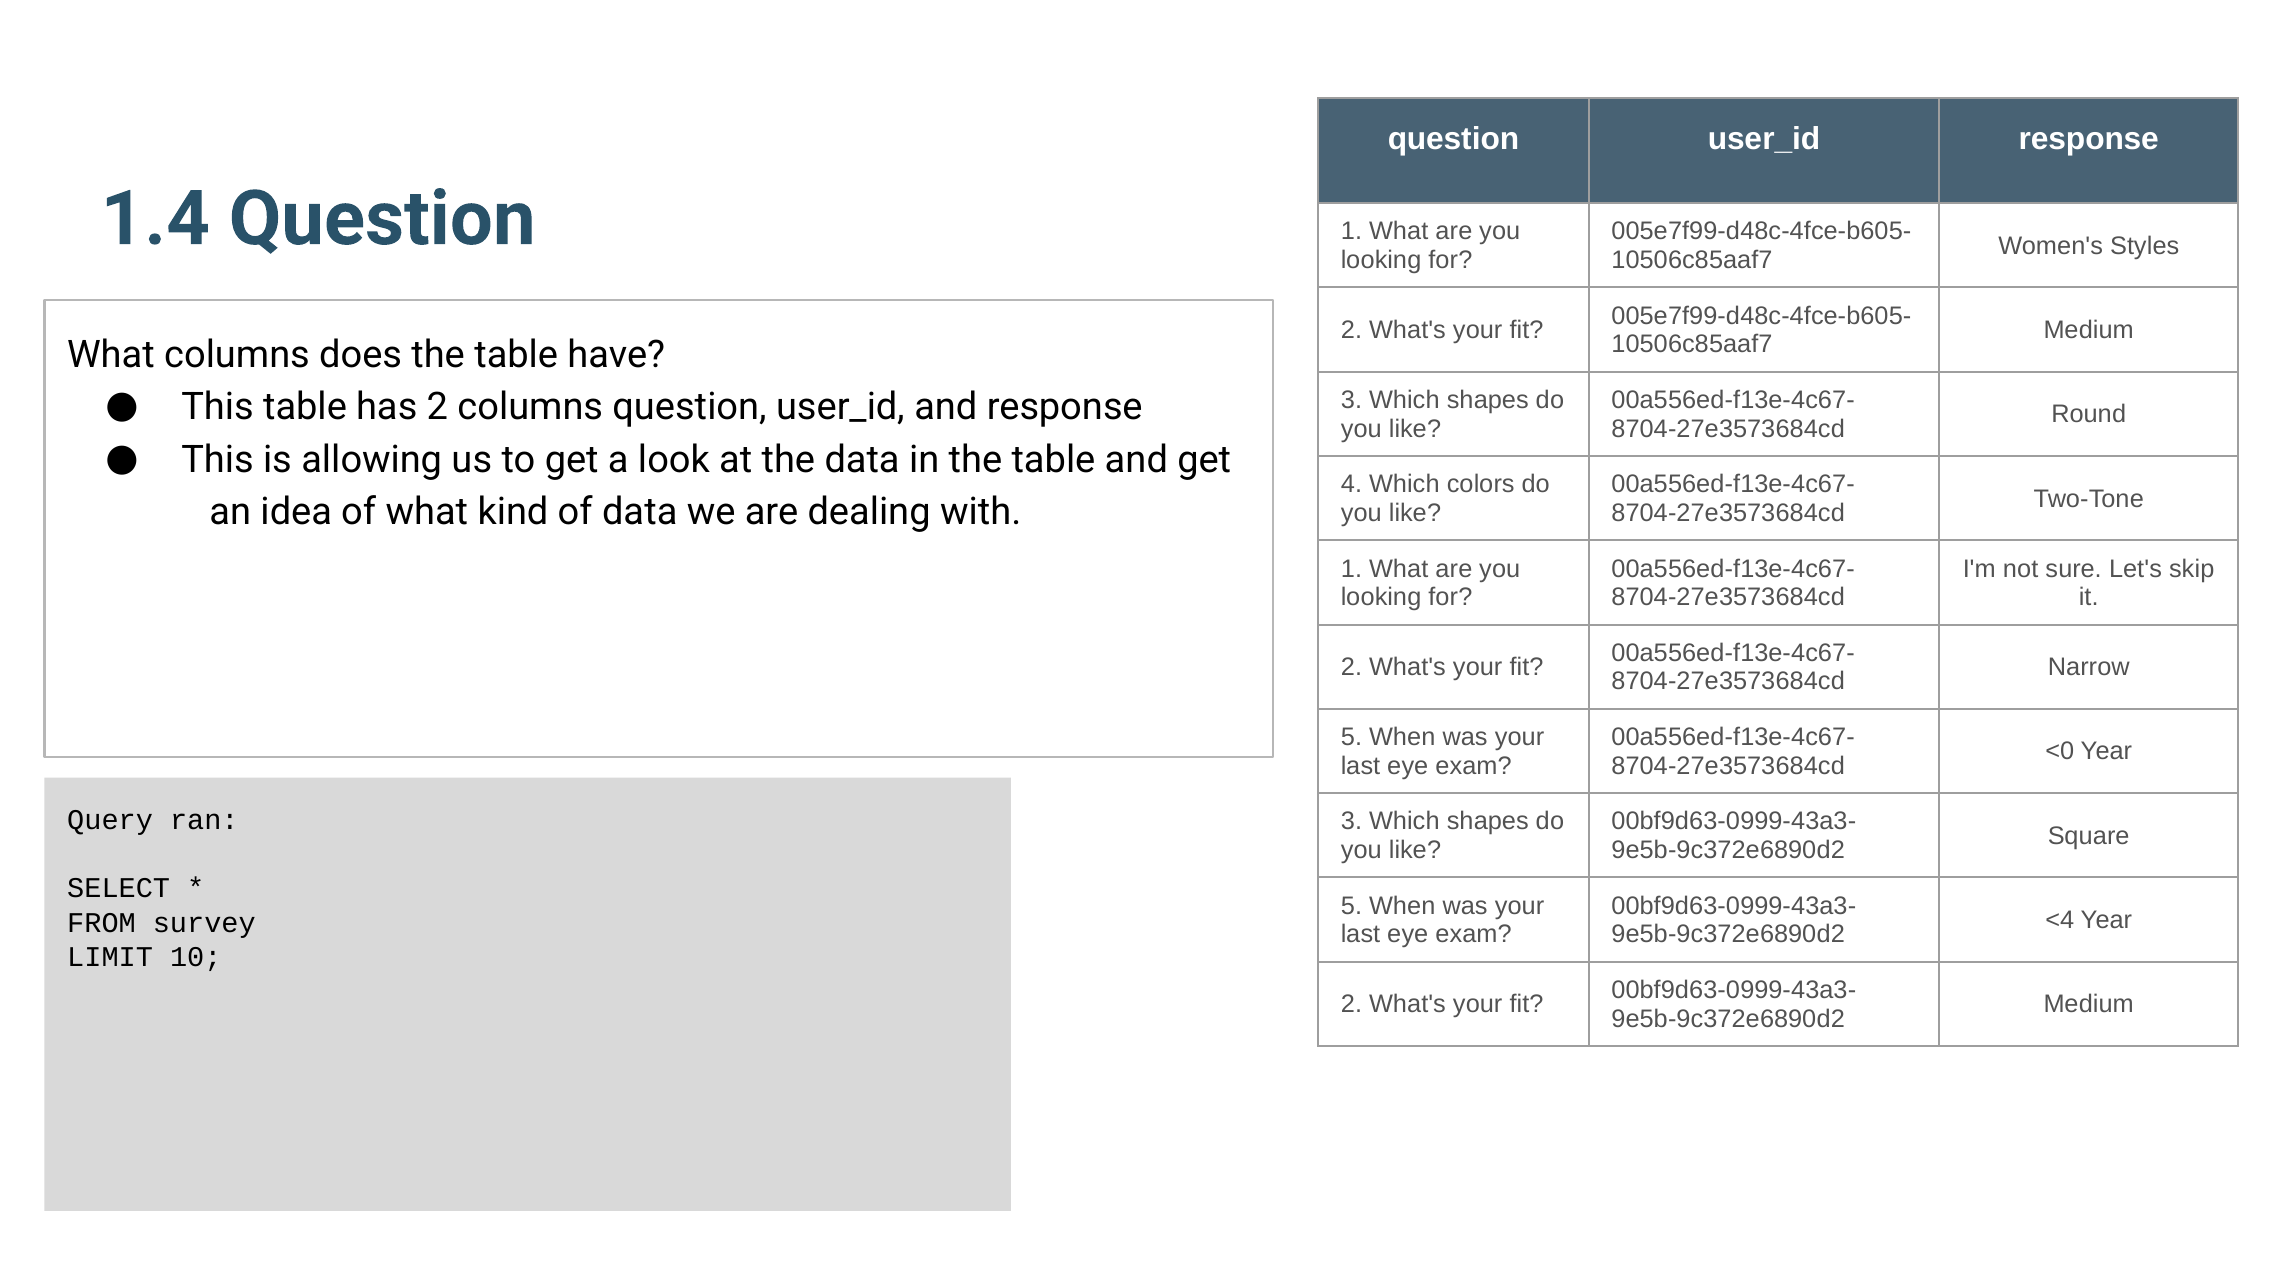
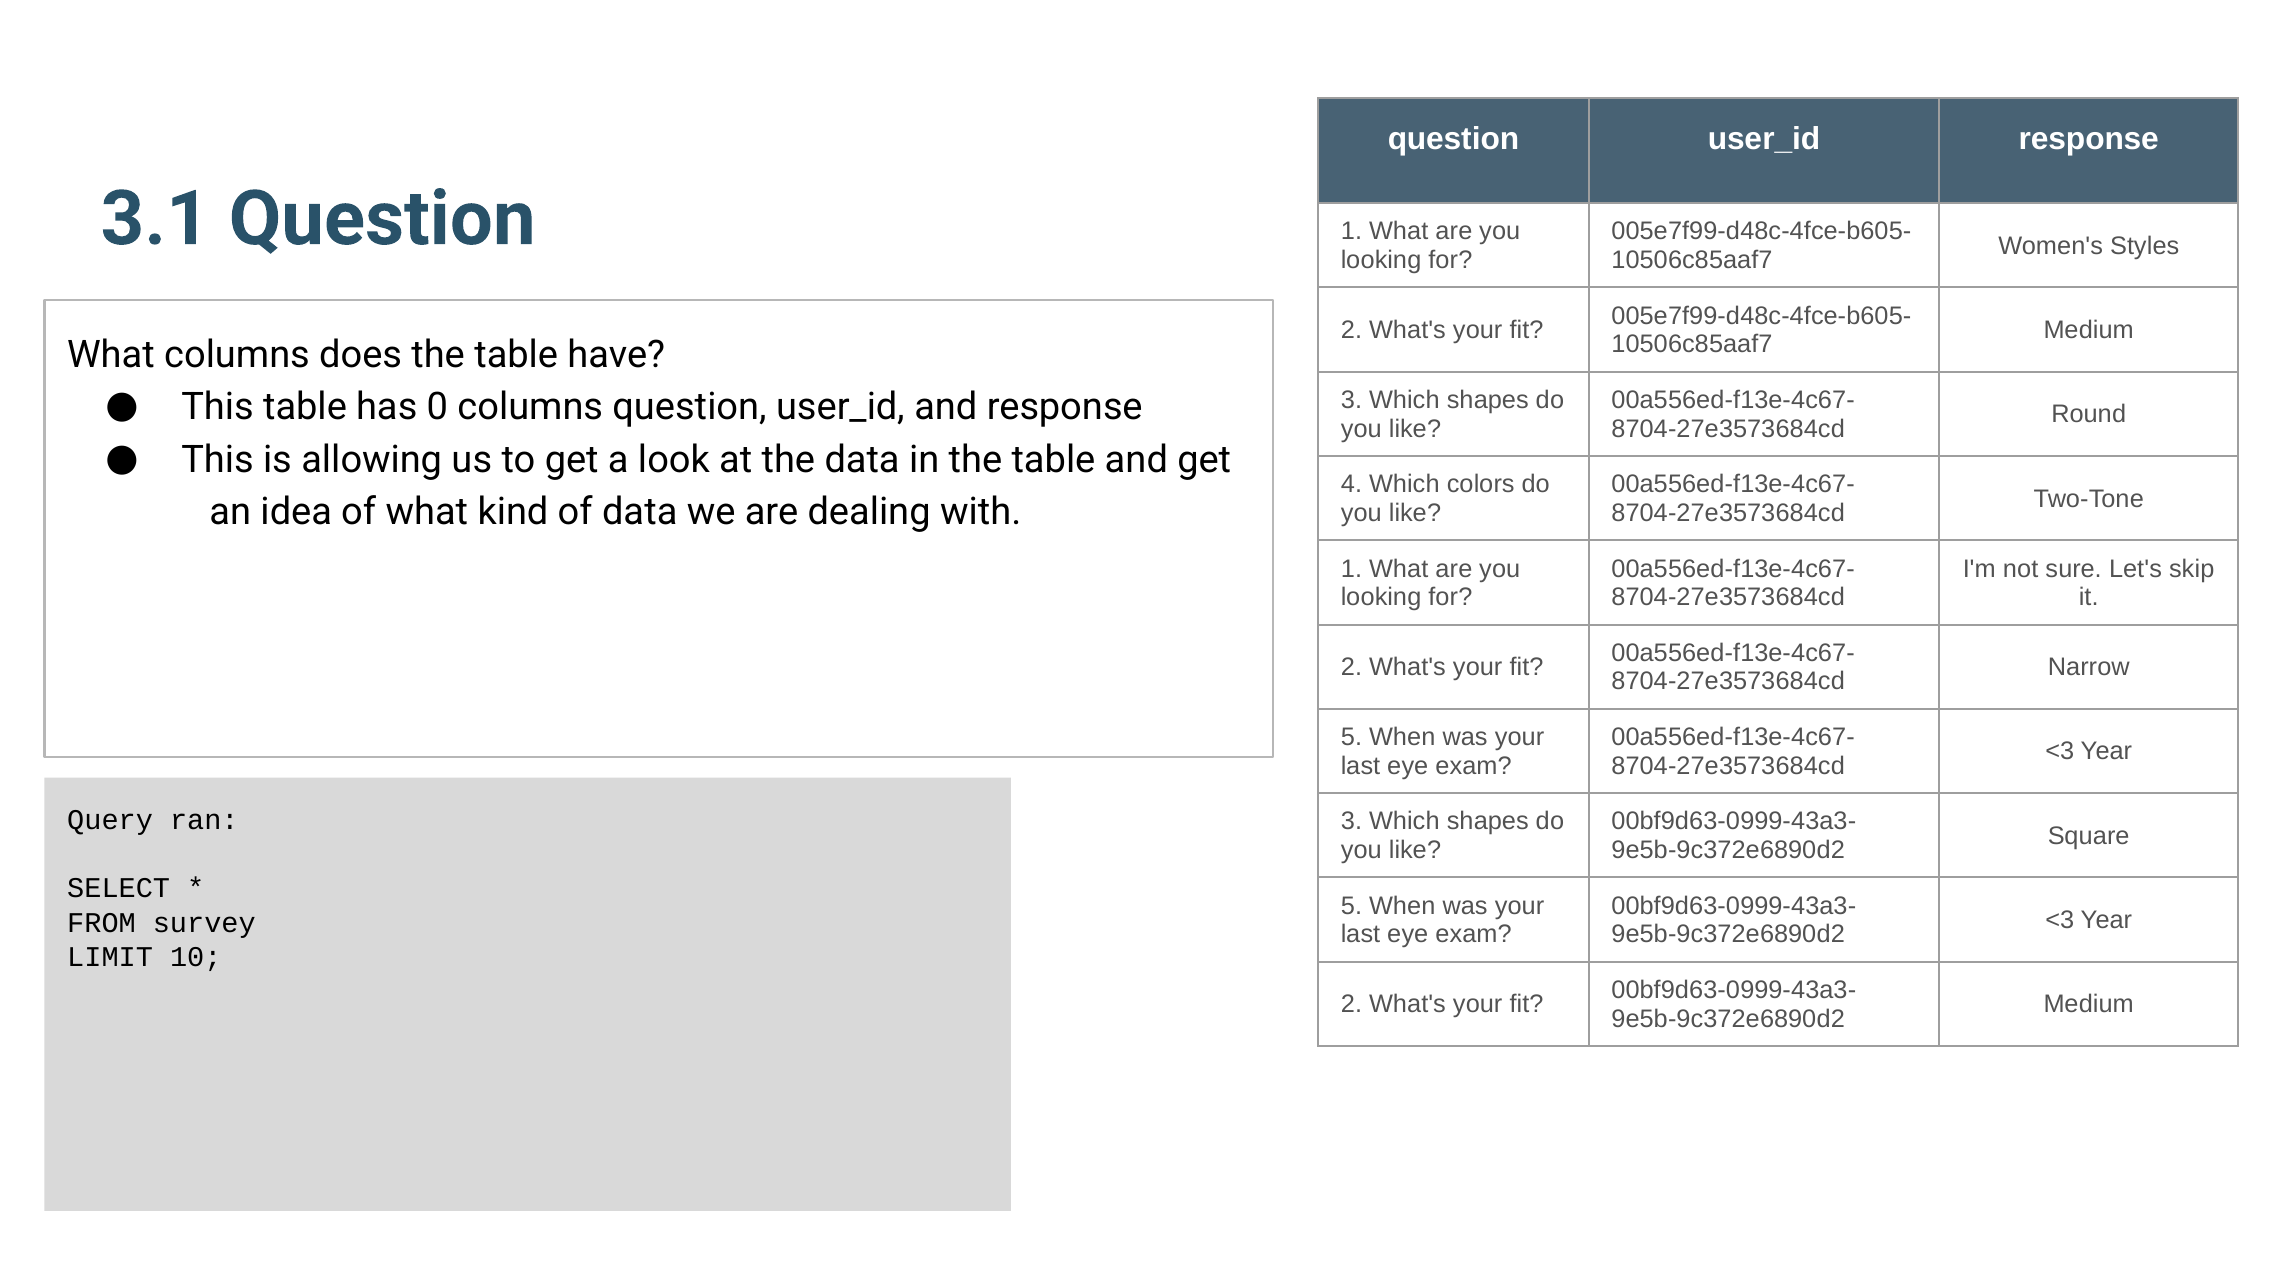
1.4: 1.4 -> 3.1 (155, 219)
has 2: 2 -> 0 (437, 407)
<0: <0 -> <3 (2060, 752)
<4: <4 -> <3 (2060, 920)
